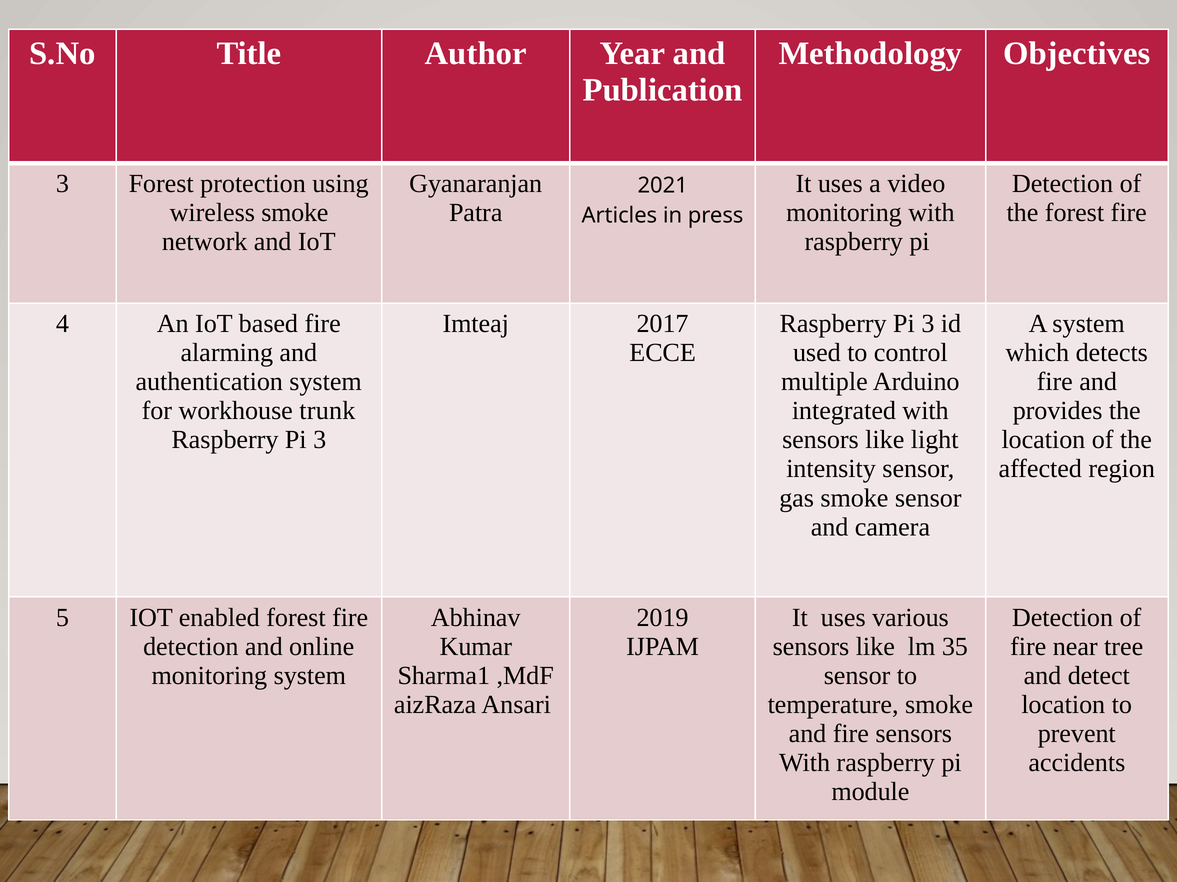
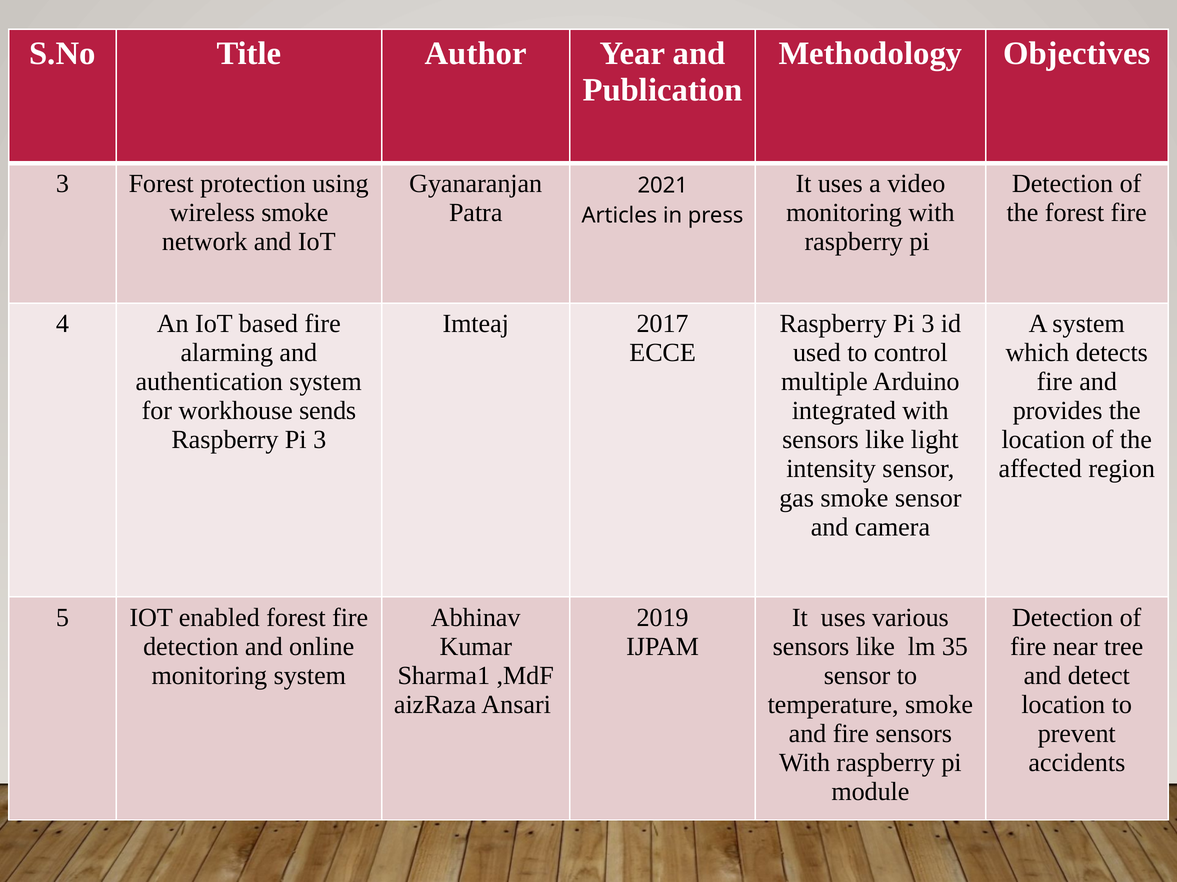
trunk: trunk -> sends (328, 411)
